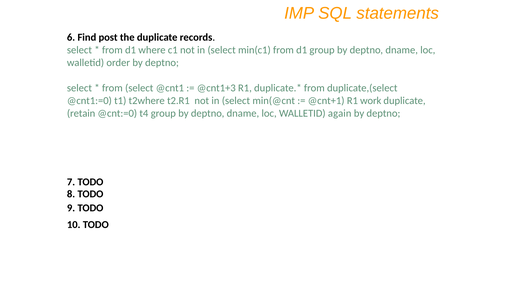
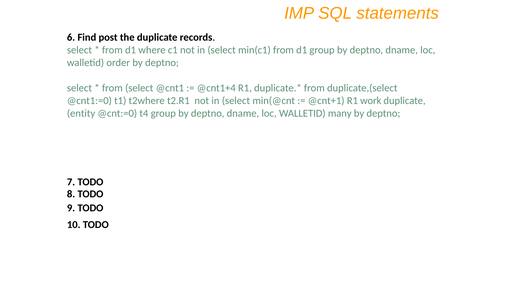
@cnt1+3: @cnt1+3 -> @cnt1+4 (216, 88)
retain: retain -> entity (81, 113)
again: again -> many (340, 113)
